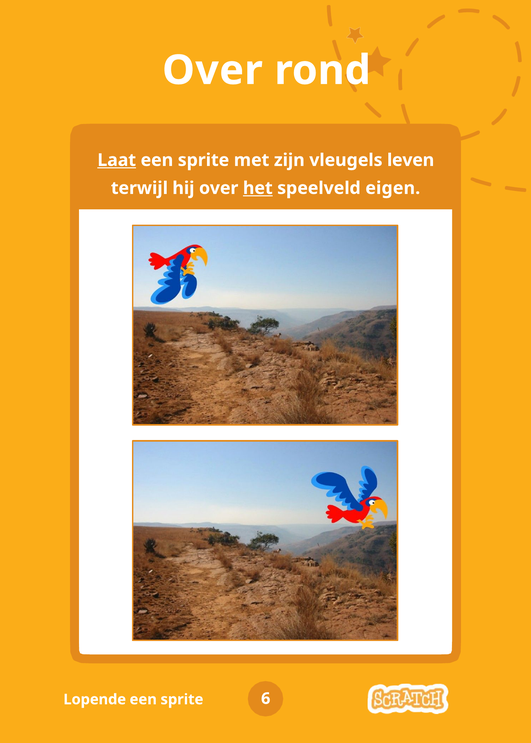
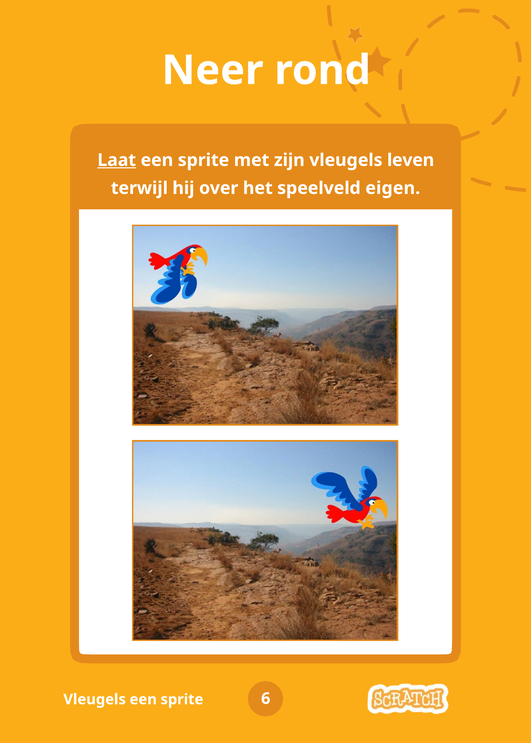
Over: Over -> Neer (213, 70)
het underline: present -> none (258, 188)
Lopende: Lopende -> Vleugels (95, 700)
